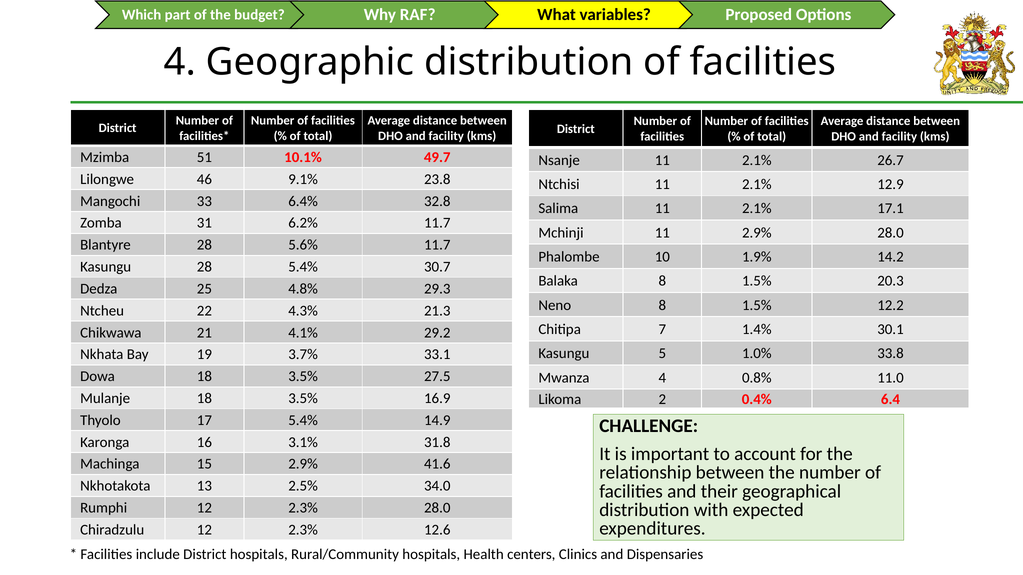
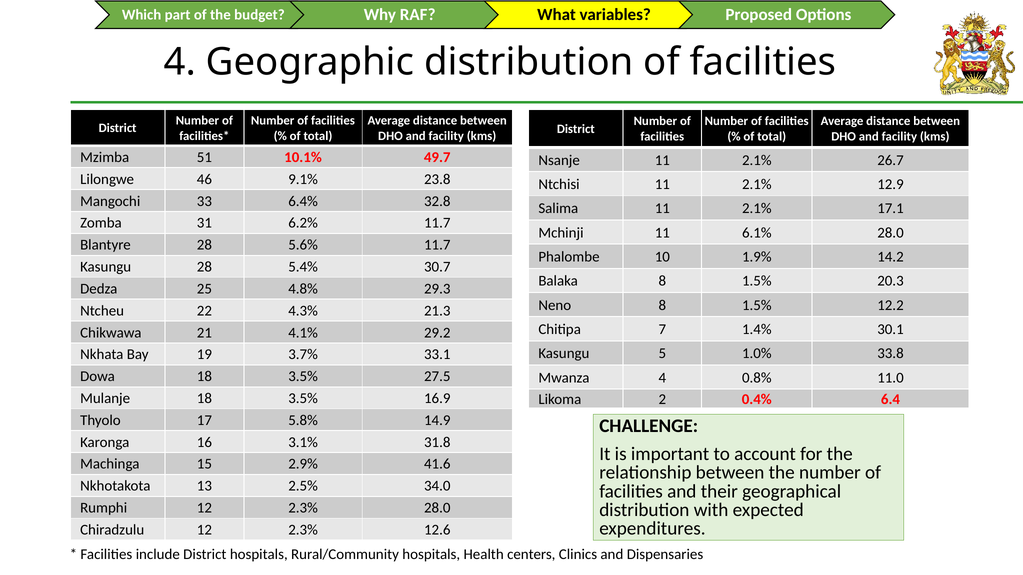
11 2.9%: 2.9% -> 6.1% (757, 233)
17 5.4%: 5.4% -> 5.8% (303, 421)
